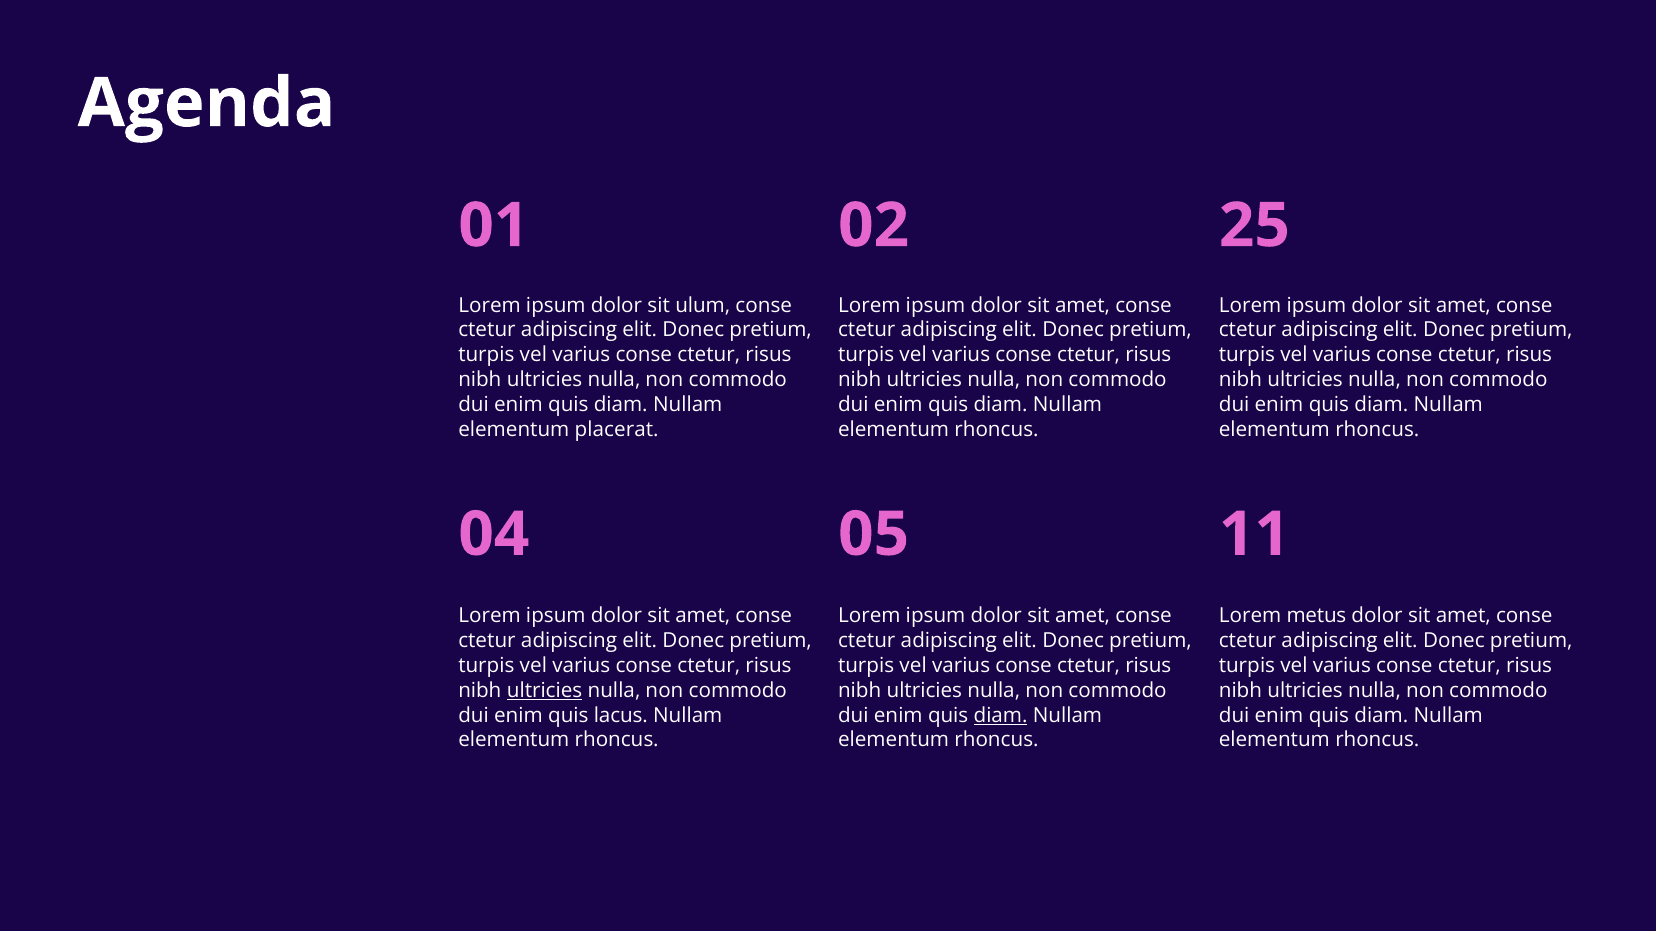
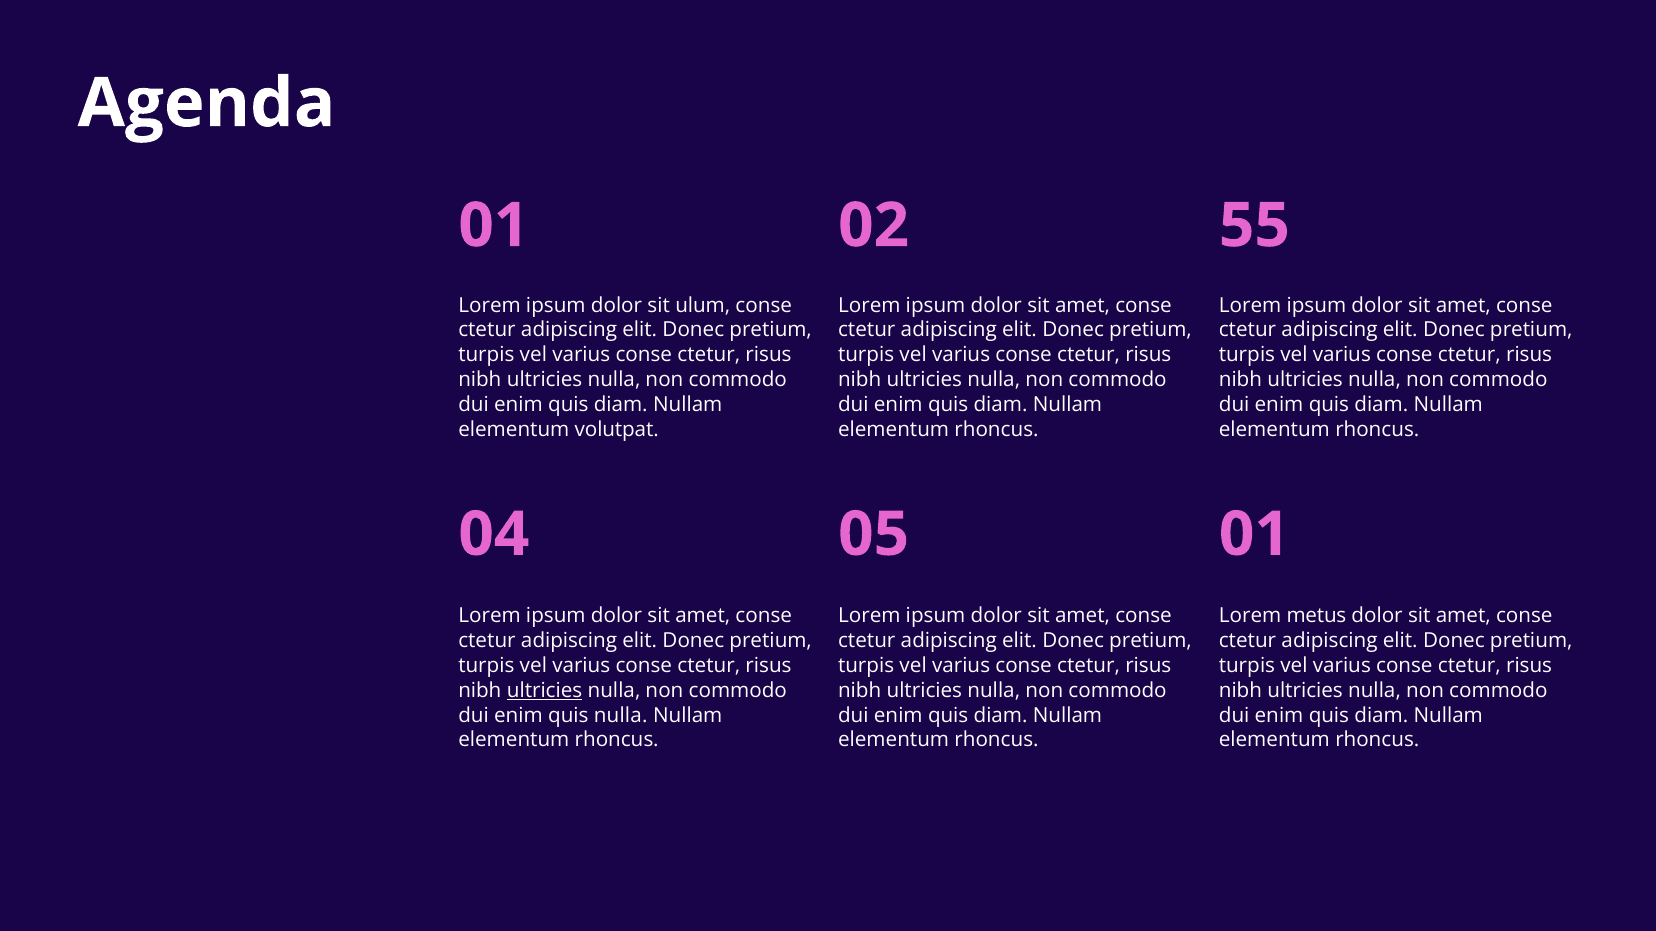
25: 25 -> 55 (1254, 226)
placerat: placerat -> volutpat (617, 430)
05 11: 11 -> 01 (1254, 535)
quis lacus: lacus -> nulla (621, 716)
diam underline: present -> none (1001, 716)
